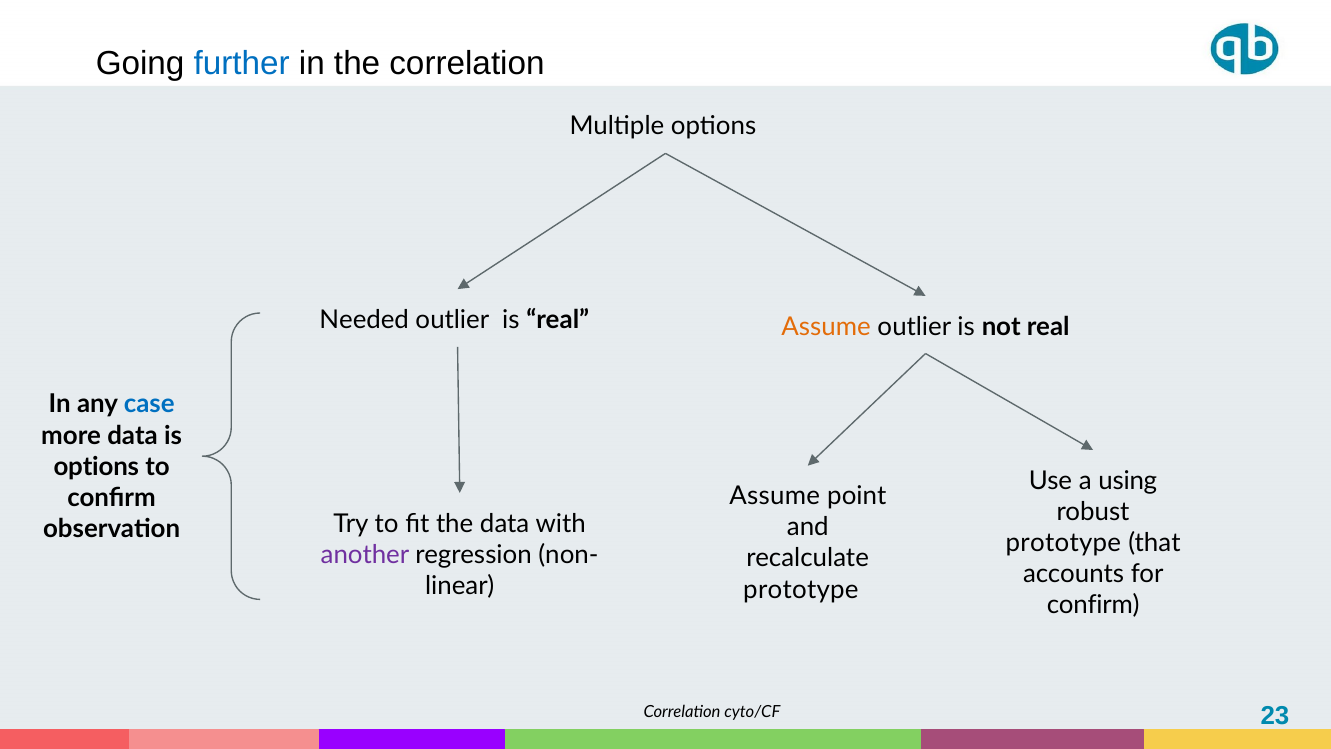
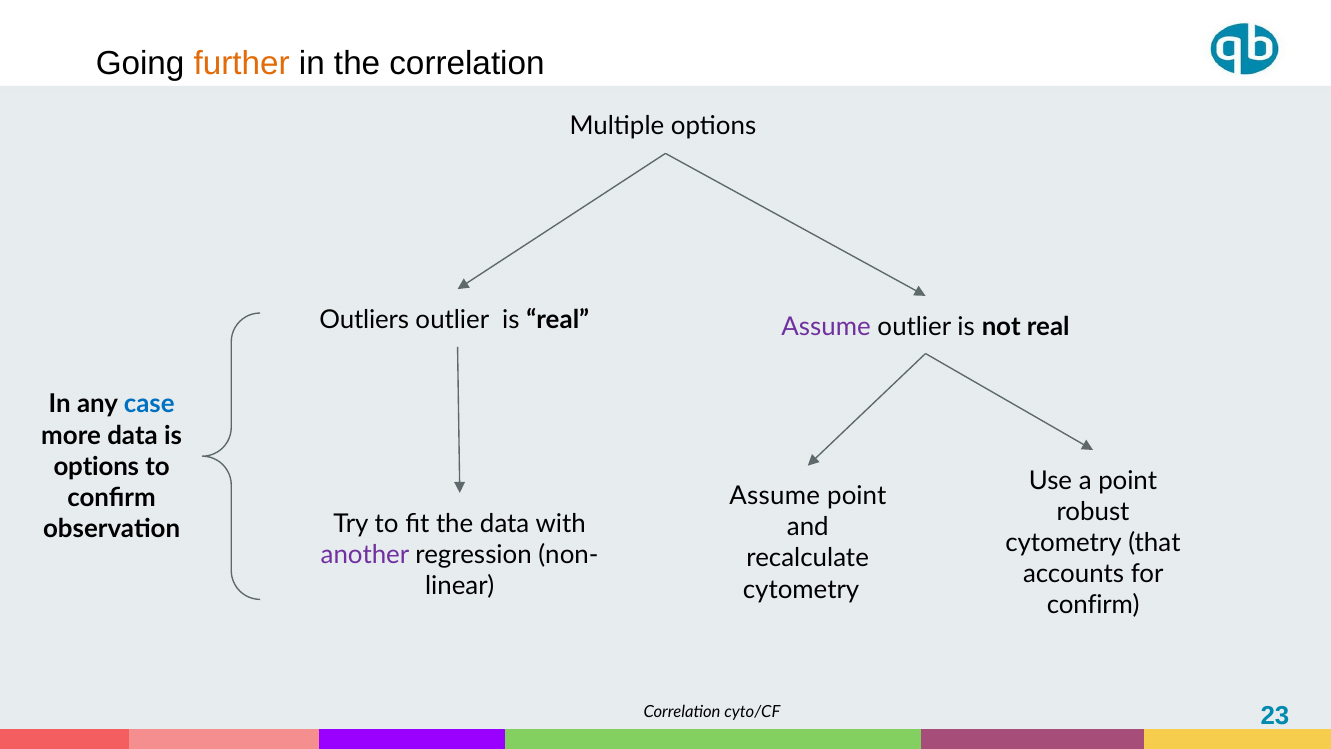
further colour: blue -> orange (242, 63)
Needed: Needed -> Outliers (364, 320)
Assume colour: orange -> purple (826, 326)
a using: using -> point (1128, 480)
prototype: prototype -> cytometry (1064, 543)
prototype: prototype -> cytometry (801, 589)
